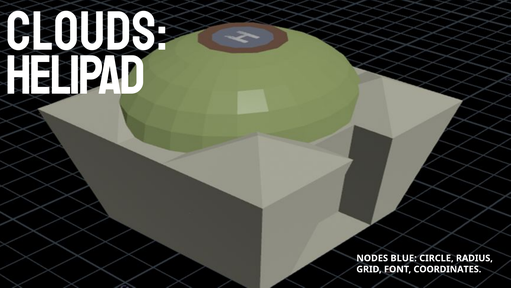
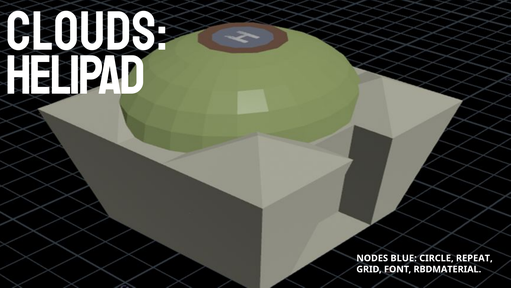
RADIUS: RADIUS -> REPEAT (474, 258)
COORDINATES: COORDINATES -> RBDMATERIAL (447, 269)
